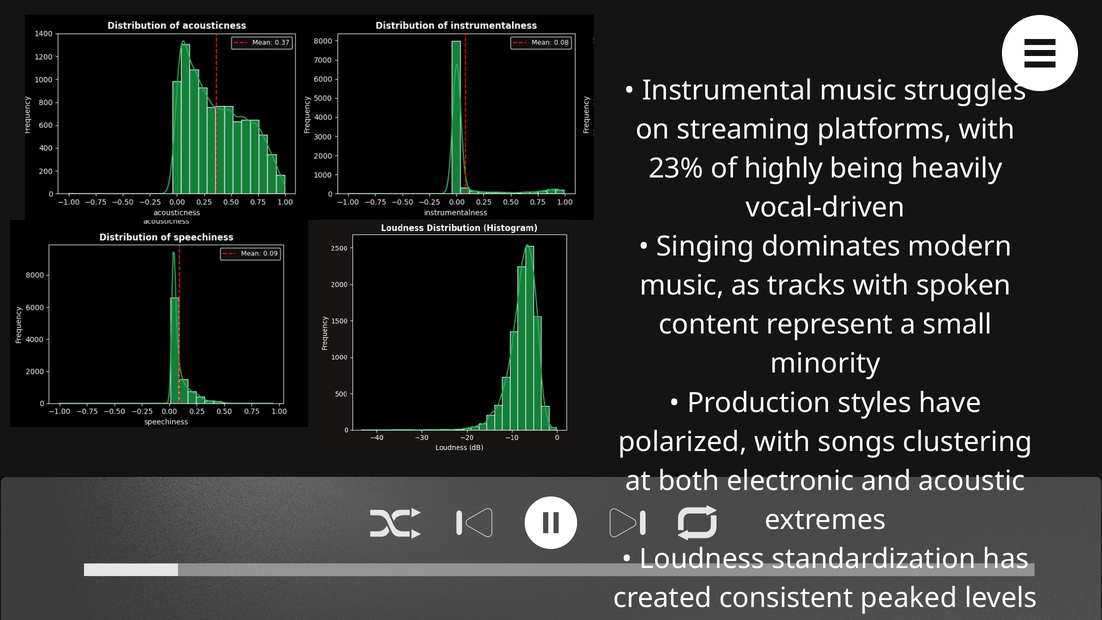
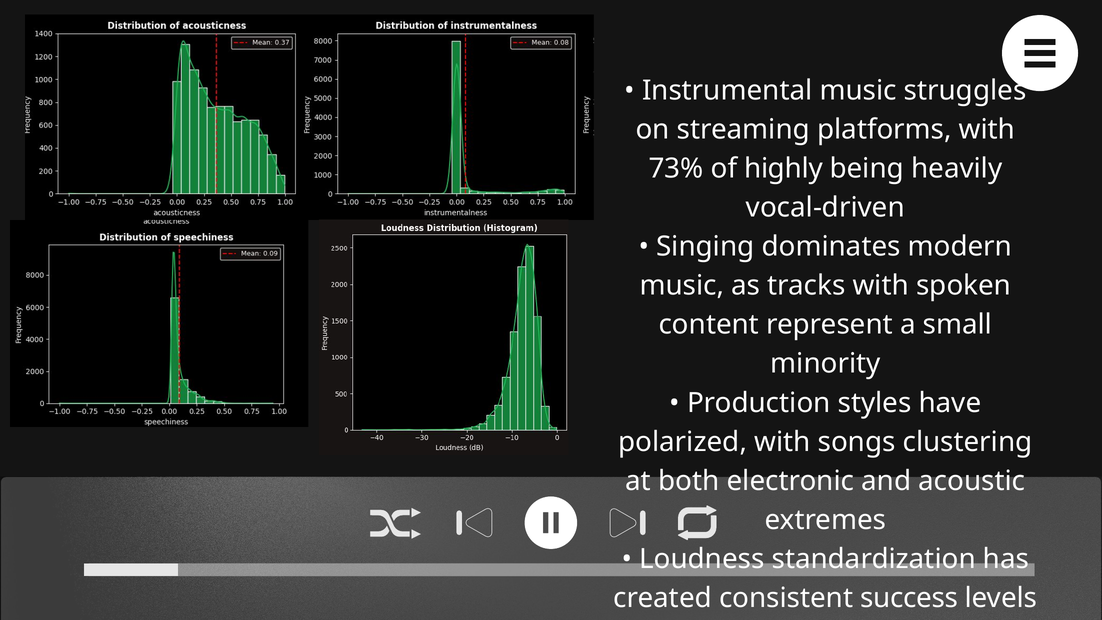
23%: 23% -> 73% (676, 169)
peaked: peaked -> success (909, 598)
